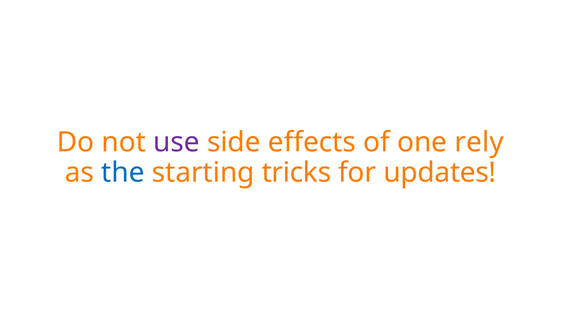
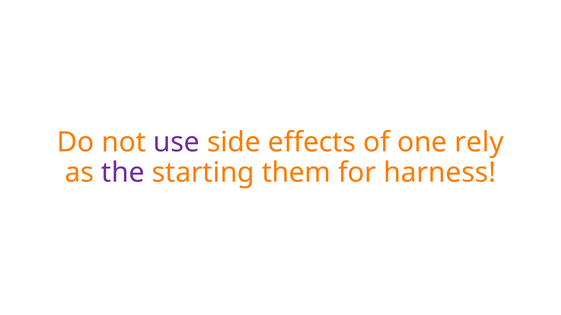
the colour: blue -> purple (123, 173)
tricks: tricks -> them (296, 173)
updates: updates -> harness (440, 173)
